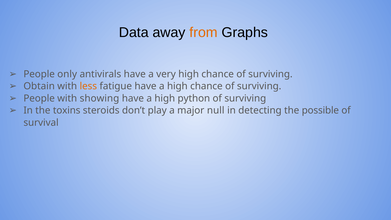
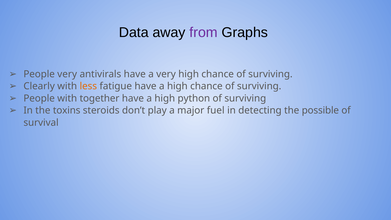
from colour: orange -> purple (204, 32)
People only: only -> very (67, 74)
Obtain: Obtain -> Clearly (39, 86)
showing: showing -> together (100, 98)
null: null -> fuel (216, 110)
